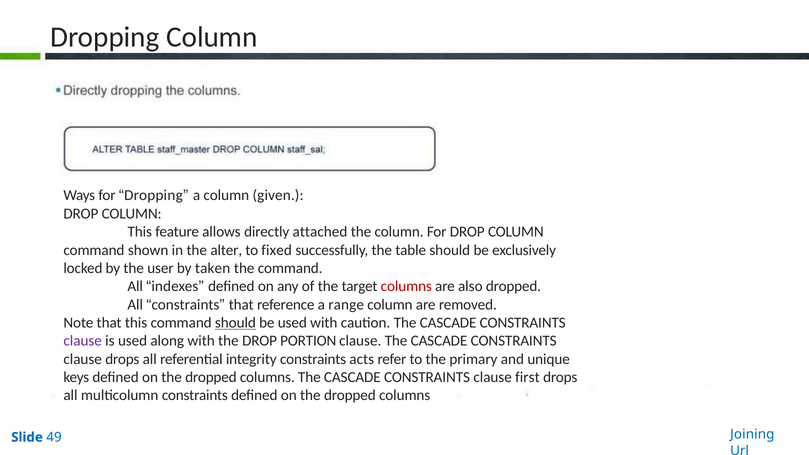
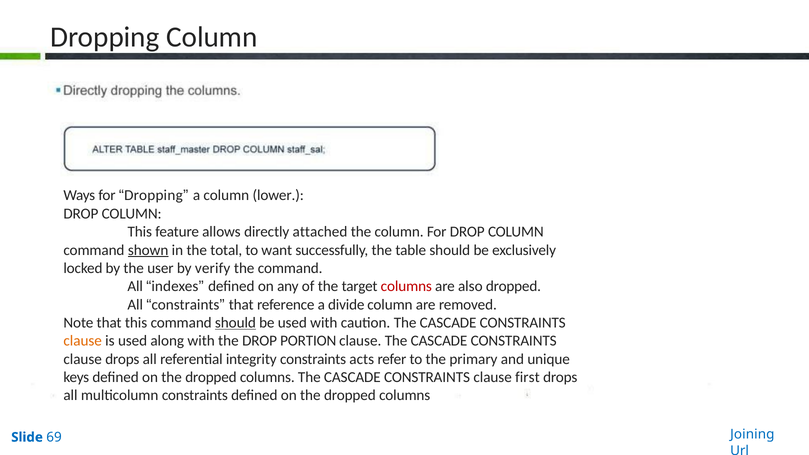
given: given -> lower (278, 195)
shown underline: none -> present (148, 250)
alter: alter -> total (226, 250)
fixed: fixed -> want (277, 250)
taken: taken -> verify (213, 268)
range: range -> divide (346, 305)
clause colour: purple -> orange (83, 341)
49: 49 -> 69 (54, 437)
